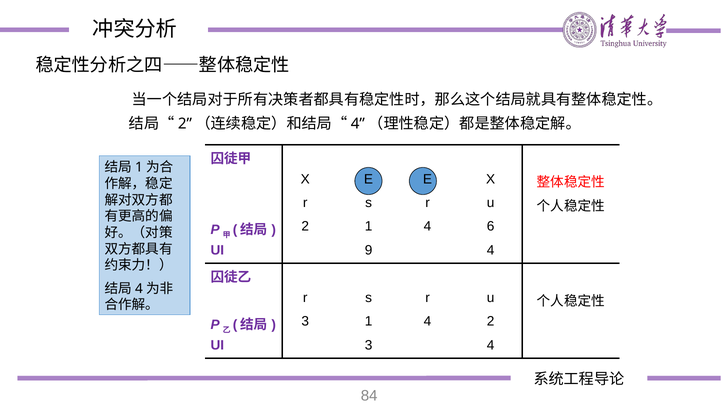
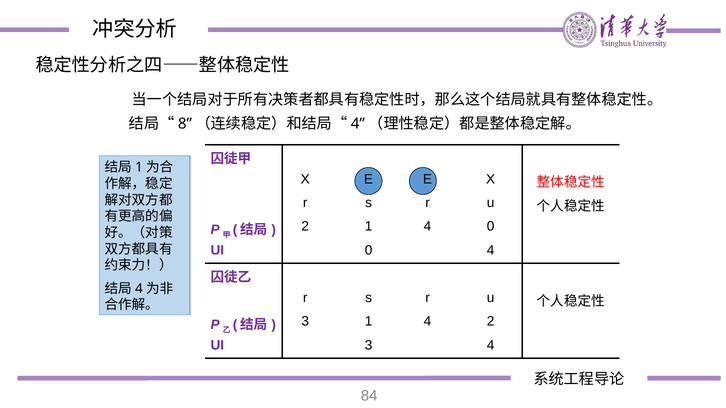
2: 2 -> 8 (185, 124)
4 6: 6 -> 0 (491, 227)
UI 9: 9 -> 0 (369, 251)
